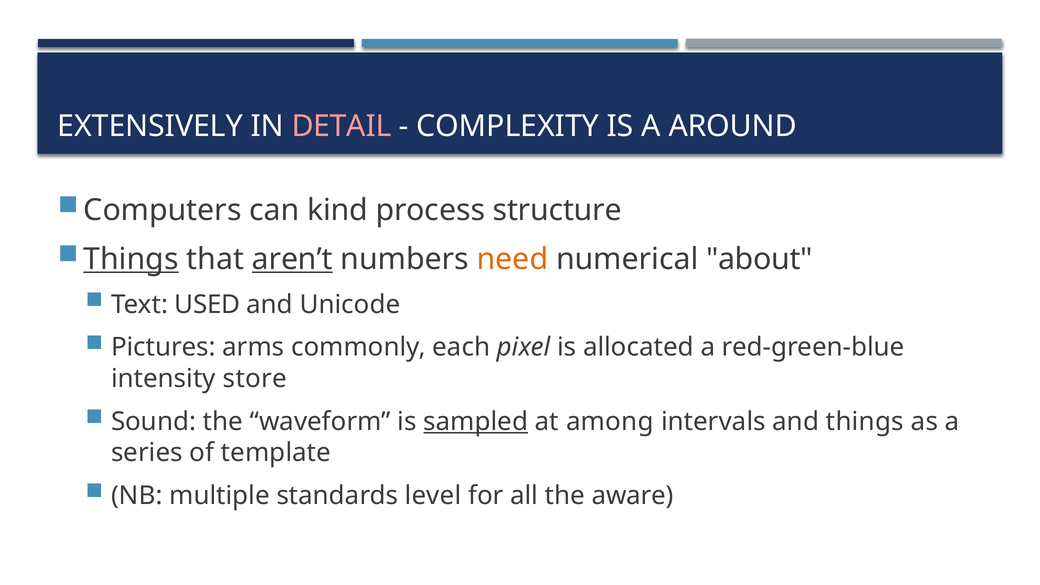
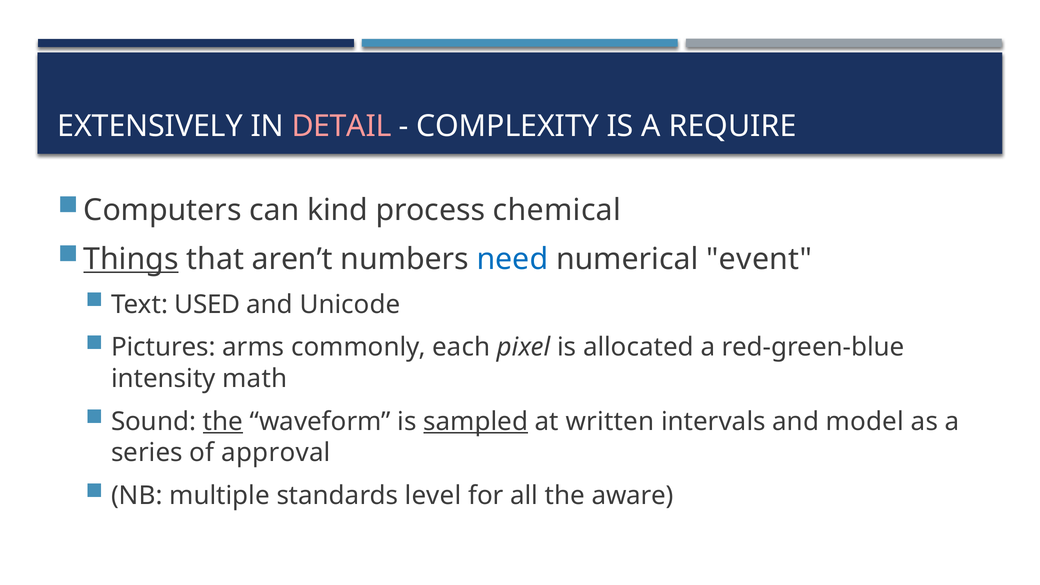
AROUND: AROUND -> REQUIRE (733, 126)
structure: structure -> chemical (557, 210)
aren’t underline: present -> none (292, 259)
need colour: orange -> blue (512, 259)
about: about -> event (759, 259)
store: store -> math (255, 379)
the underline: none -> present (223, 421)
among: among -> written (610, 421)
and things: things -> model (865, 421)
template: template -> approval (276, 453)
